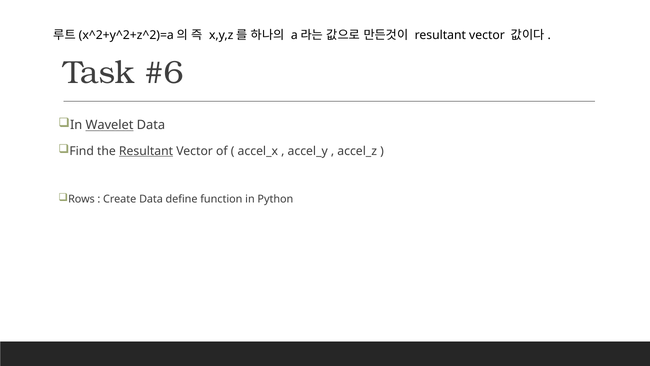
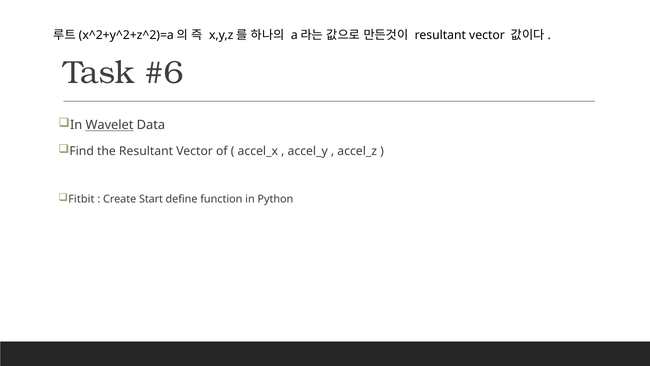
Resultant underline: present -> none (146, 151)
Rows: Rows -> Fitbit (81, 199)
Create Data: Data -> Start (151, 199)
